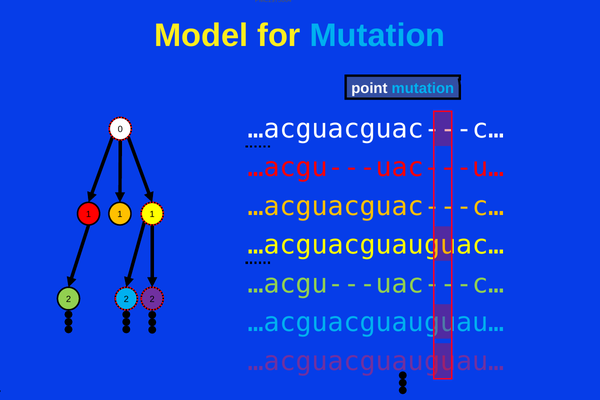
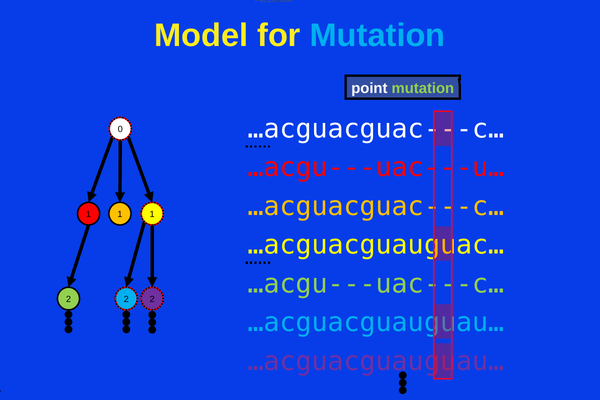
mutation colour: light blue -> light green (423, 88)
